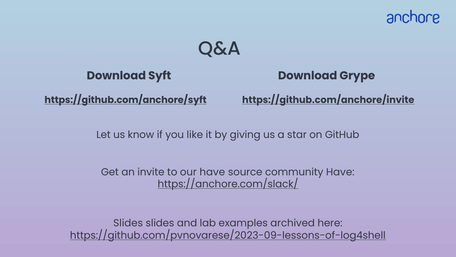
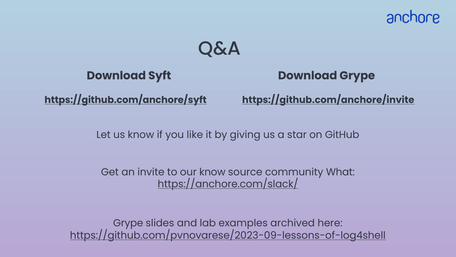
our have: have -> know (212, 172)
community Have: Have -> What (340, 172)
Slides: Slides -> Grype (128, 223)
